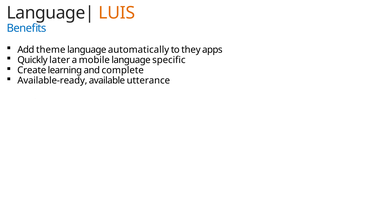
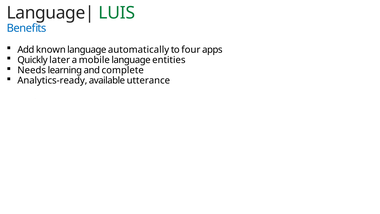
LUIS colour: orange -> green (117, 13)
theme: theme -> known (51, 50)
they: they -> four (191, 50)
specific: specific -> entities (169, 60)
Create: Create -> Needs (32, 70)
Available-ready: Available-ready -> Analytics-ready (52, 80)
